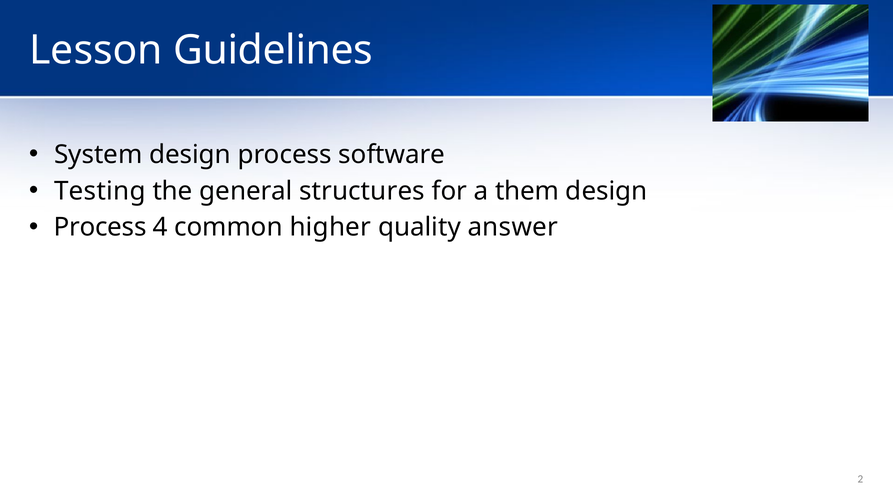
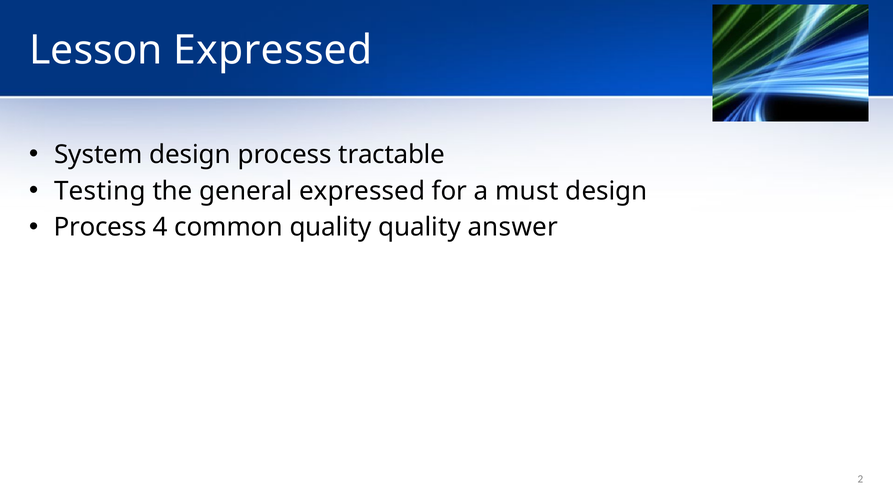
Lesson Guidelines: Guidelines -> Expressed (273, 50)
software: software -> tractable (392, 155)
general structures: structures -> expressed (362, 191)
them: them -> must (527, 191)
common higher: higher -> quality (331, 228)
